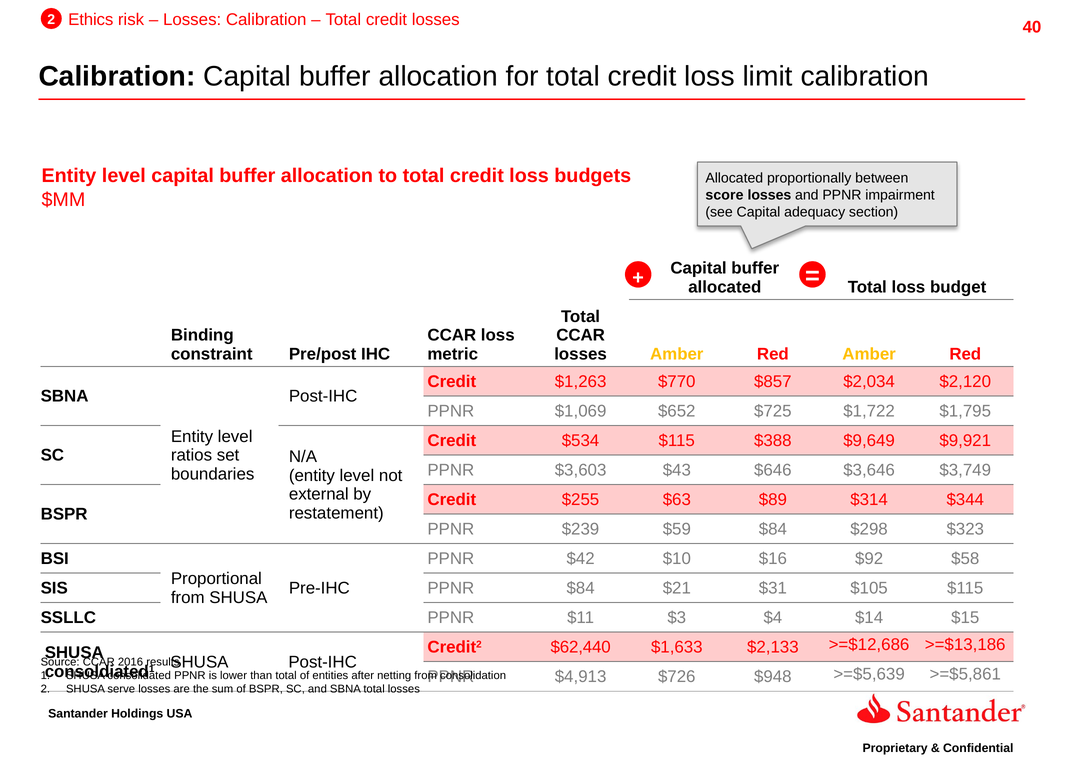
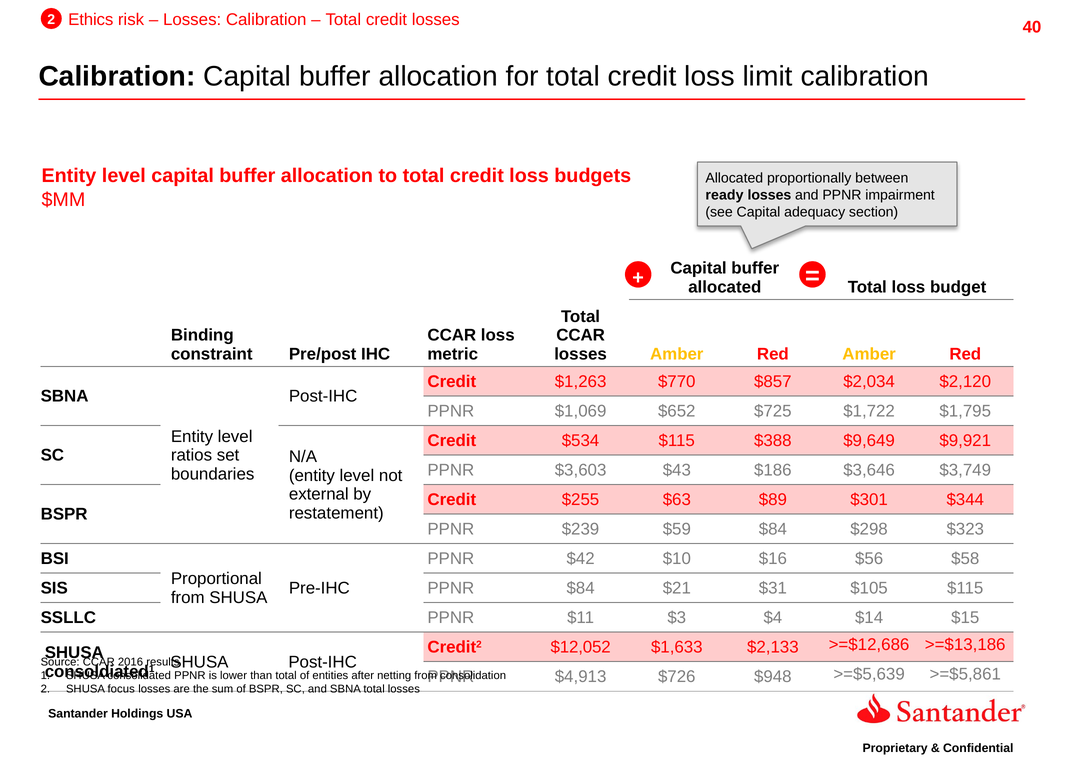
score: score -> ready (724, 195)
$646: $646 -> $186 (773, 470)
$314: $314 -> $301 (869, 500)
$92: $92 -> $56 (869, 559)
$62,440: $62,440 -> $12,052 (581, 648)
serve: serve -> focus (121, 689)
